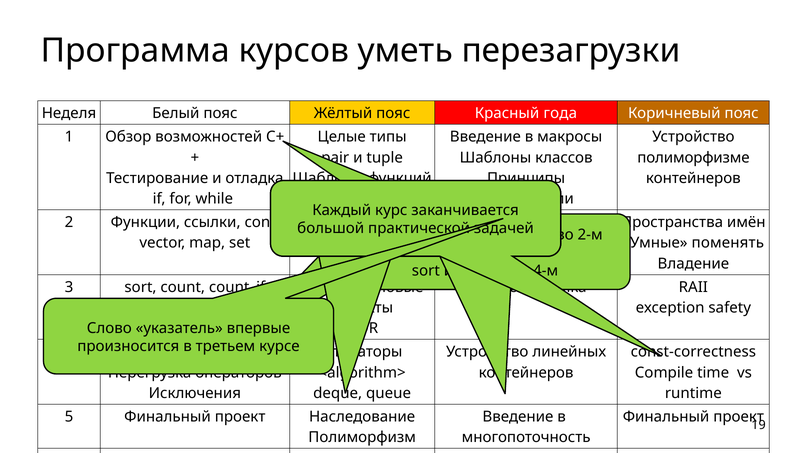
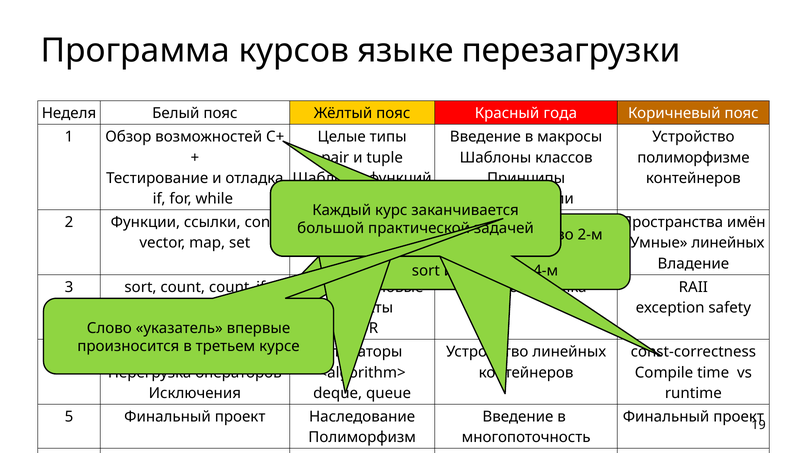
уметь: уметь -> языке (405, 51)
поменять: поменять -> линейных (728, 243)
